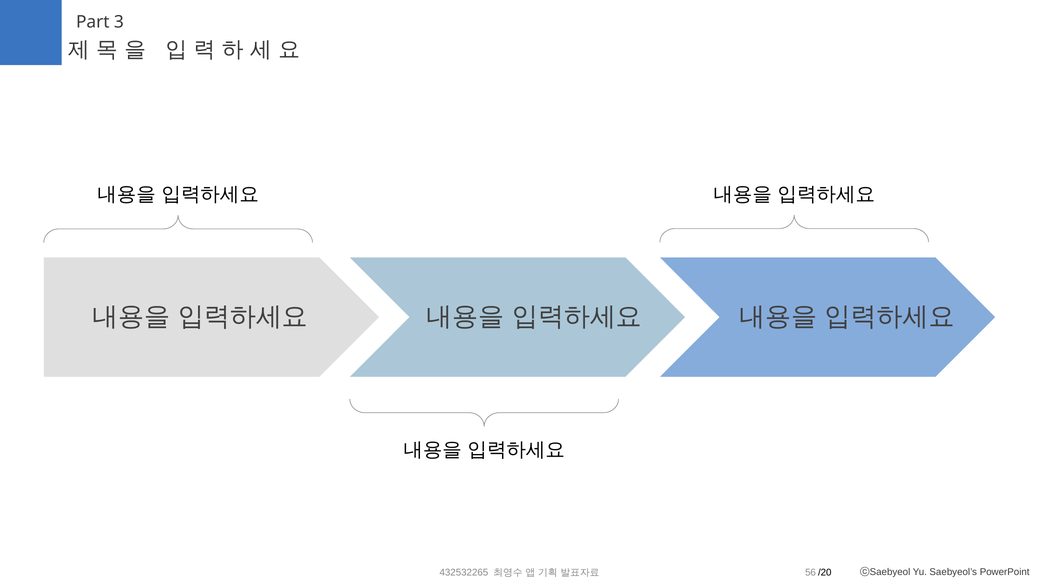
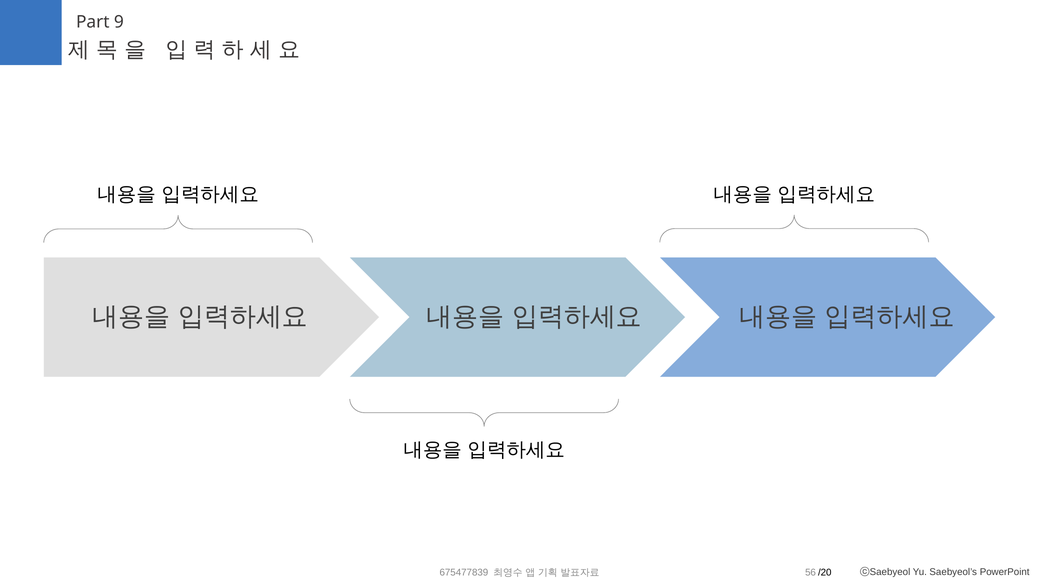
3: 3 -> 9 (119, 22)
432532265: 432532265 -> 675477839 (464, 572)
